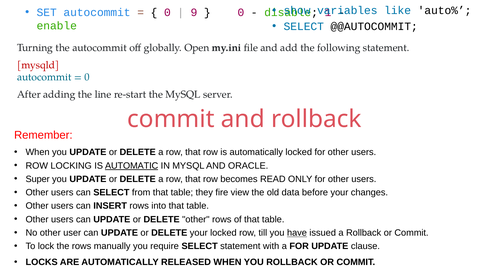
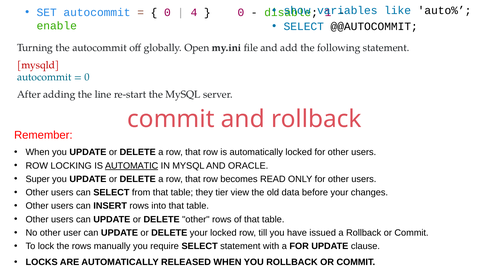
9: 9 -> 4 (194, 12)
fire: fire -> tier (222, 193)
have underline: present -> none (297, 233)
